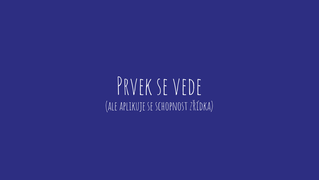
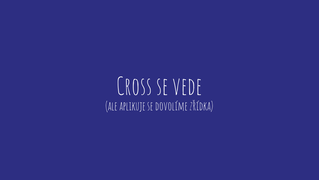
Prvek: Prvek -> Cross (134, 87)
schopnost: schopnost -> dovolíme (171, 106)
